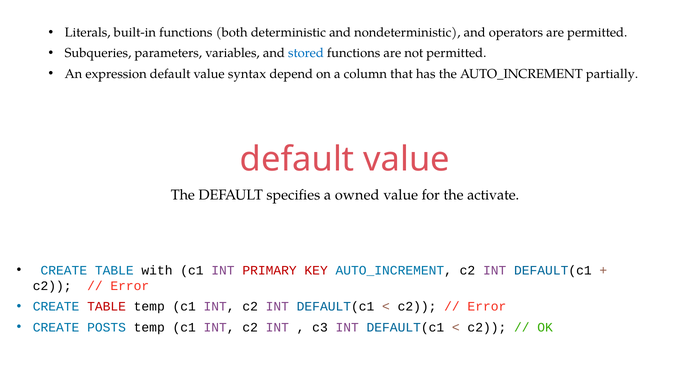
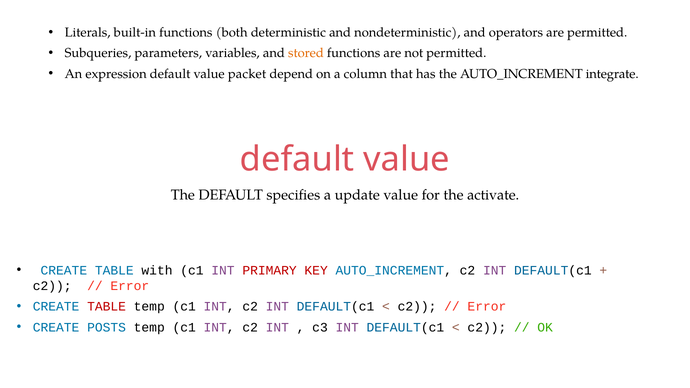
stored colour: blue -> orange (306, 53)
syntax: syntax -> packet (247, 74)
partially: partially -> integrate (612, 74)
owned: owned -> update (357, 195)
